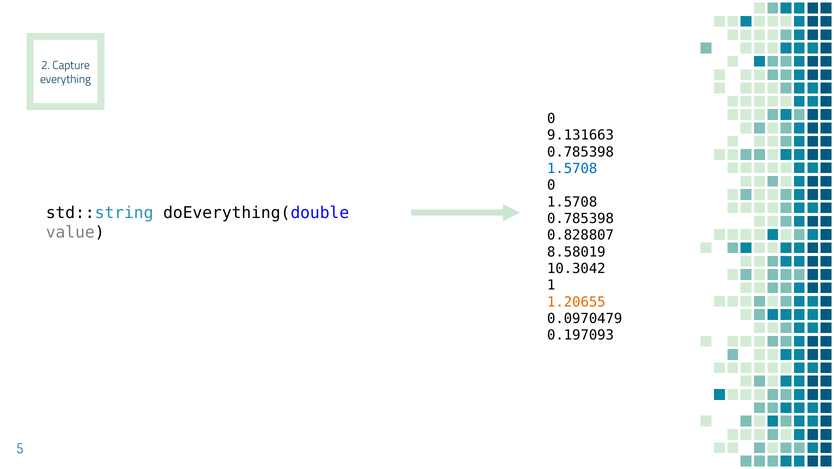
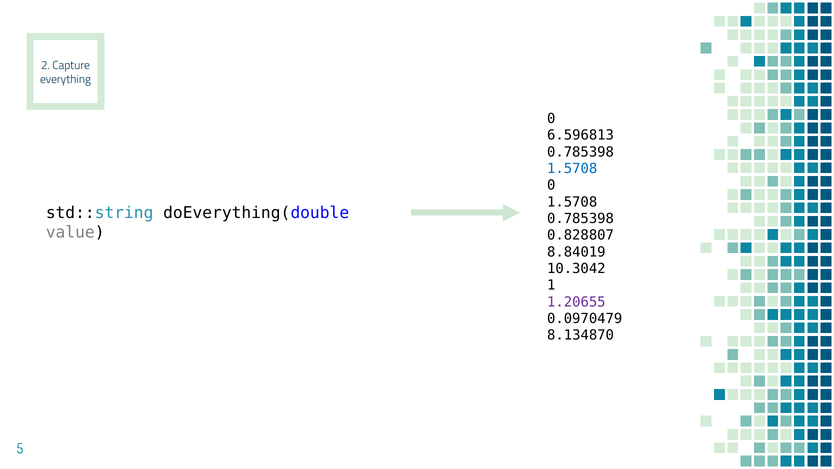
9.131663: 9.131663 -> 6.596813 (581, 135)
8.58019: 8.58019 -> 8.84019 (576, 252)
1.20655 colour: orange -> purple (576, 302)
0.197093: 0.197093 -> 8.134870 (581, 335)
